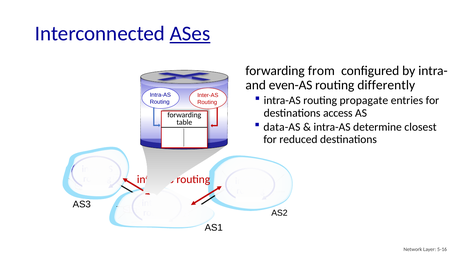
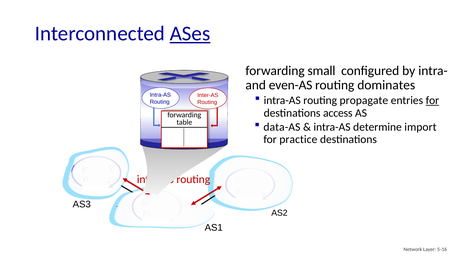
from: from -> small (321, 71)
differently: differently -> dominates (386, 85)
for underline: none -> present (432, 101)
closest: closest -> import (420, 127)
reduced: reduced -> practice (298, 139)
